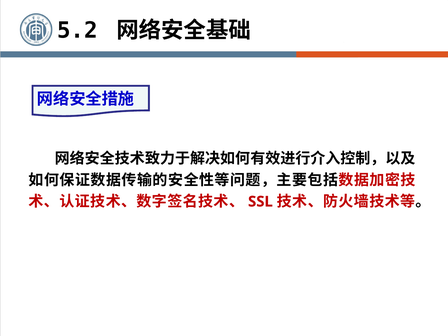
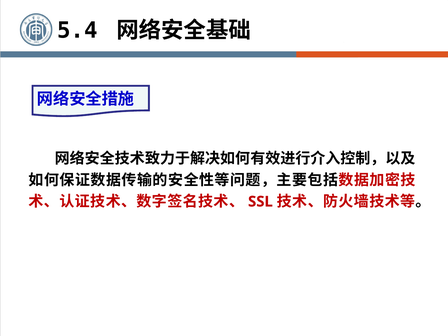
5.2: 5.2 -> 5.4 (77, 31)
